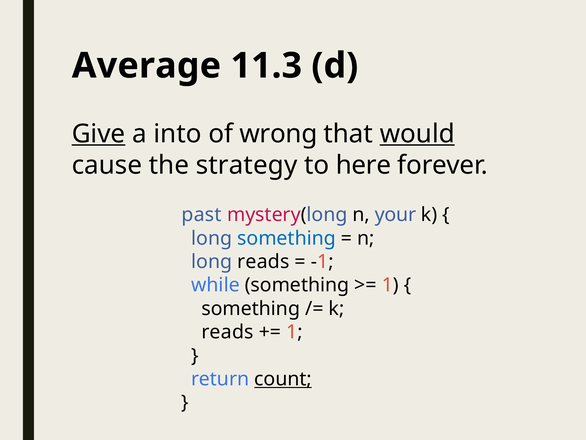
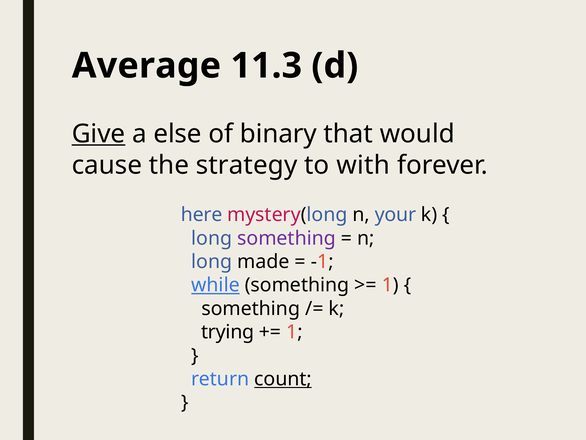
into: into -> else (178, 134)
wrong: wrong -> binary (278, 134)
would underline: present -> none (417, 134)
here: here -> with (363, 165)
past: past -> here (202, 215)
something colour: blue -> purple (287, 238)
long reads: reads -> made (263, 261)
while underline: none -> present (215, 285)
reads: reads -> trying (228, 332)
